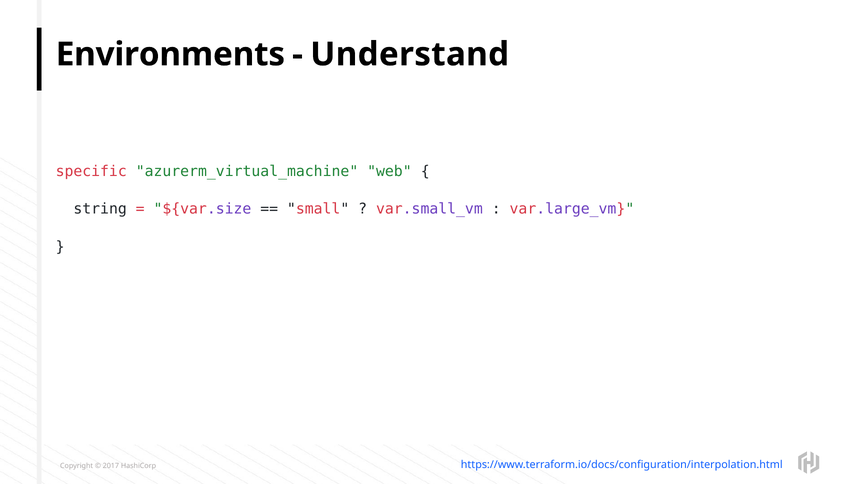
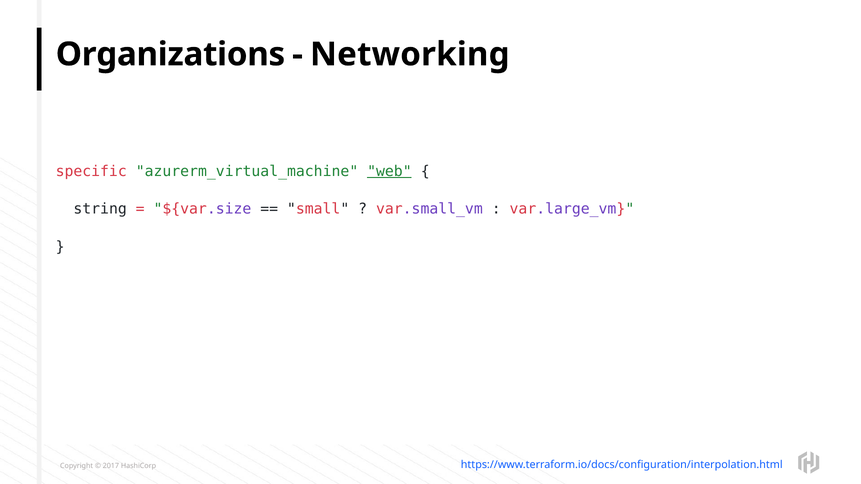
Environments: Environments -> Organizations (170, 54)
Understand: Understand -> Networking (410, 54)
web underline: none -> present (389, 171)
